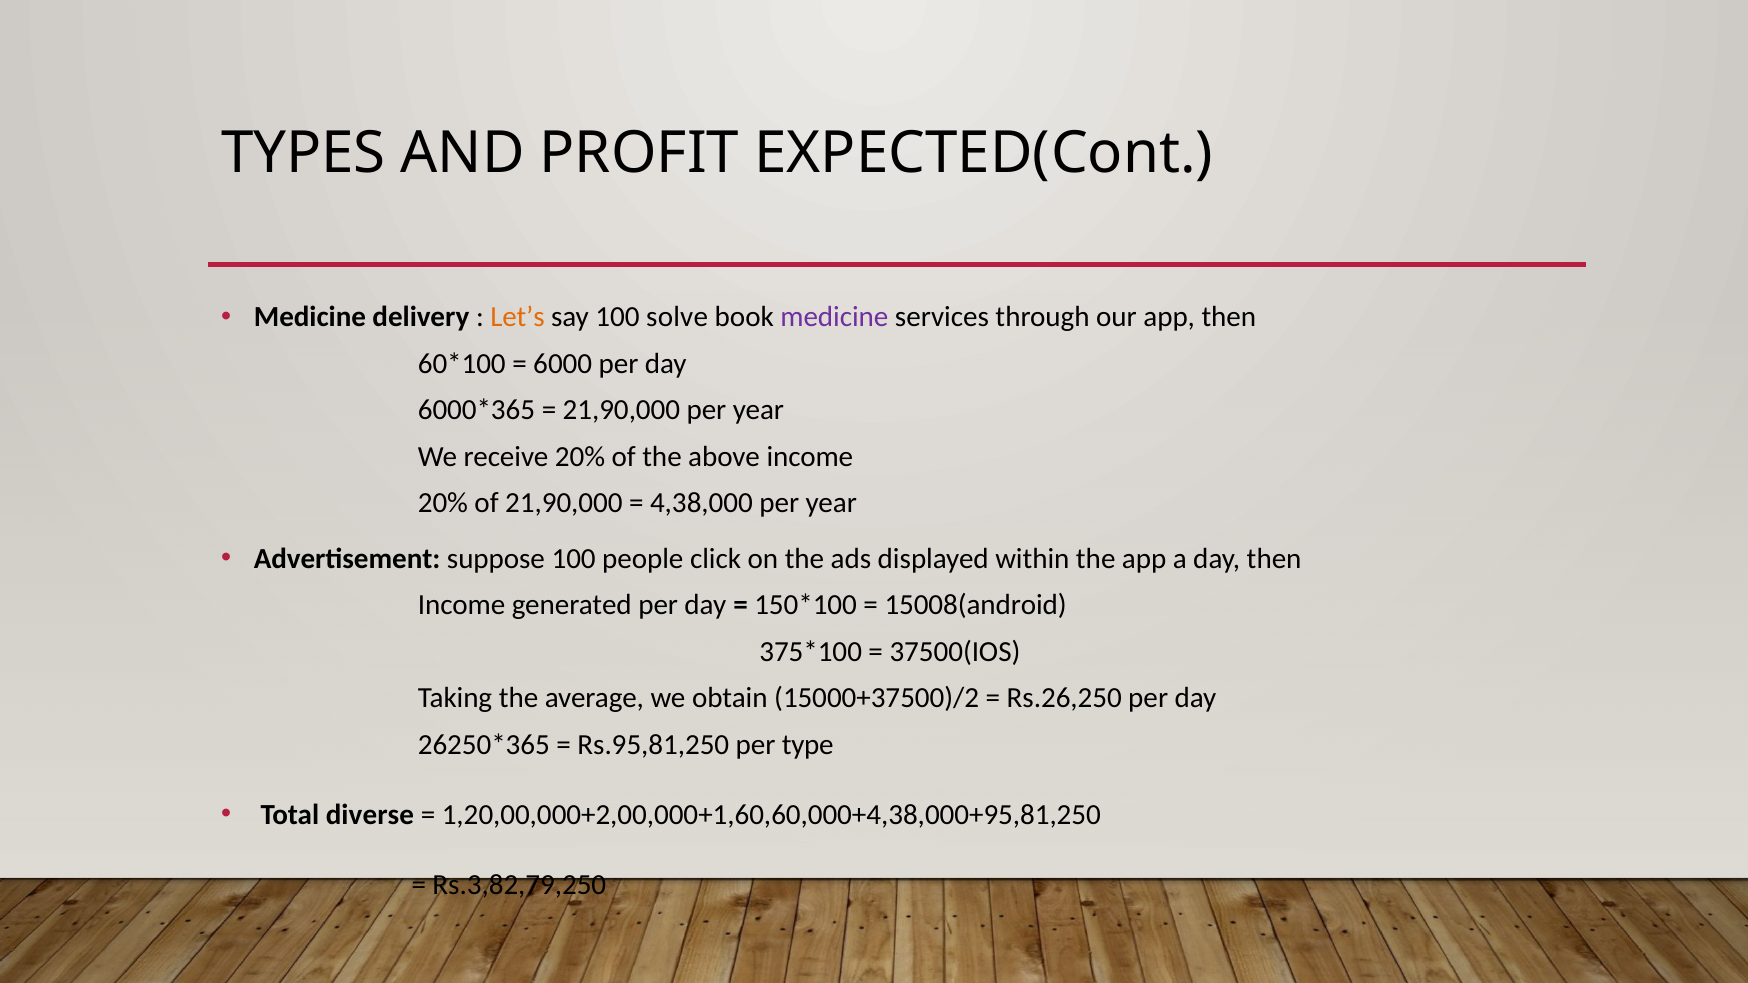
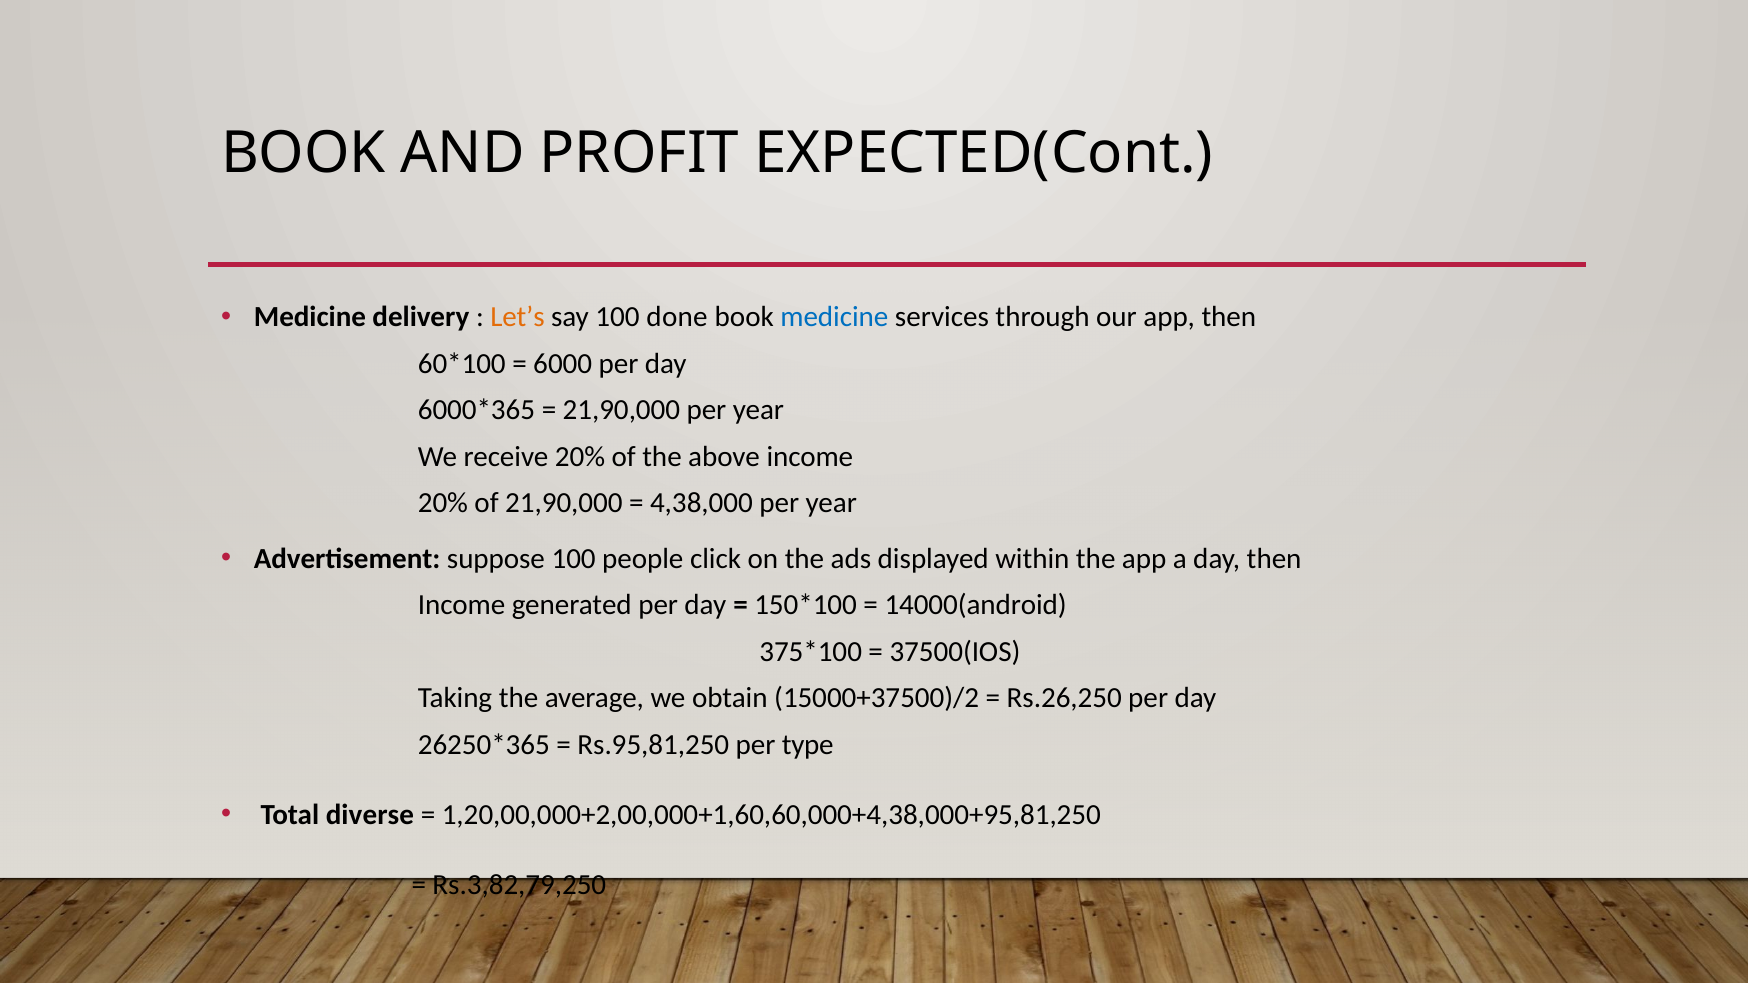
TYPES: TYPES -> BOOK (303, 153)
solve: solve -> done (677, 317)
medicine colour: purple -> blue (834, 317)
15008(android: 15008(android -> 14000(android (976, 605)
